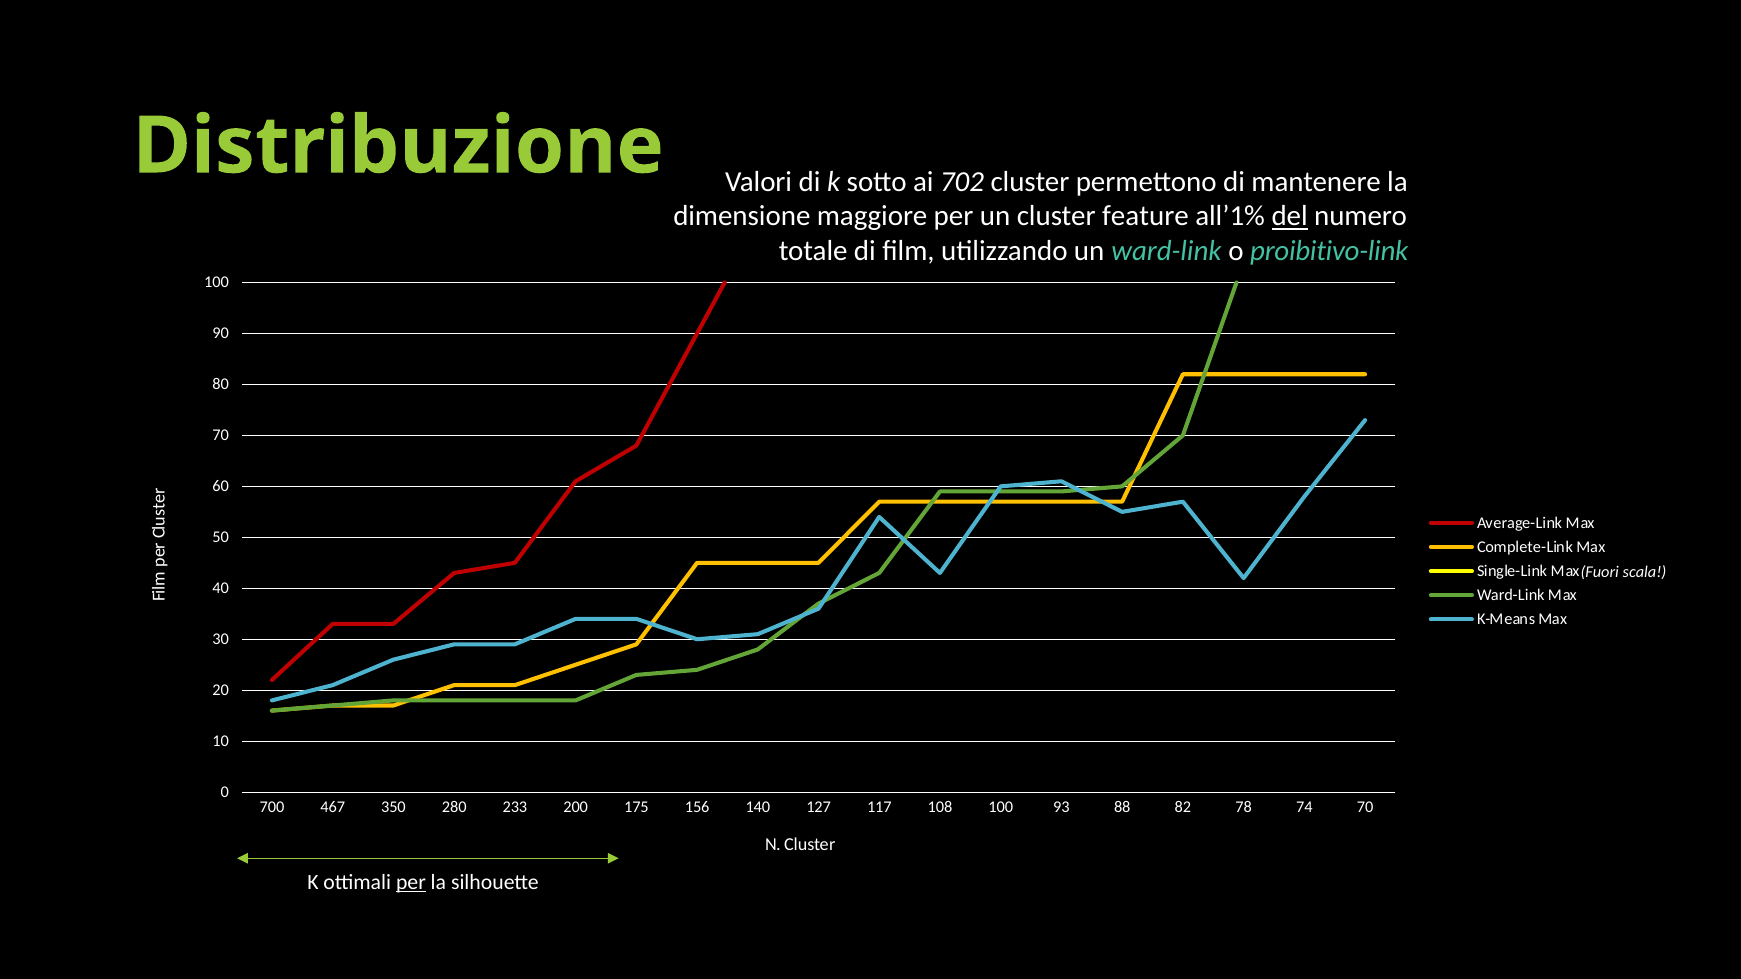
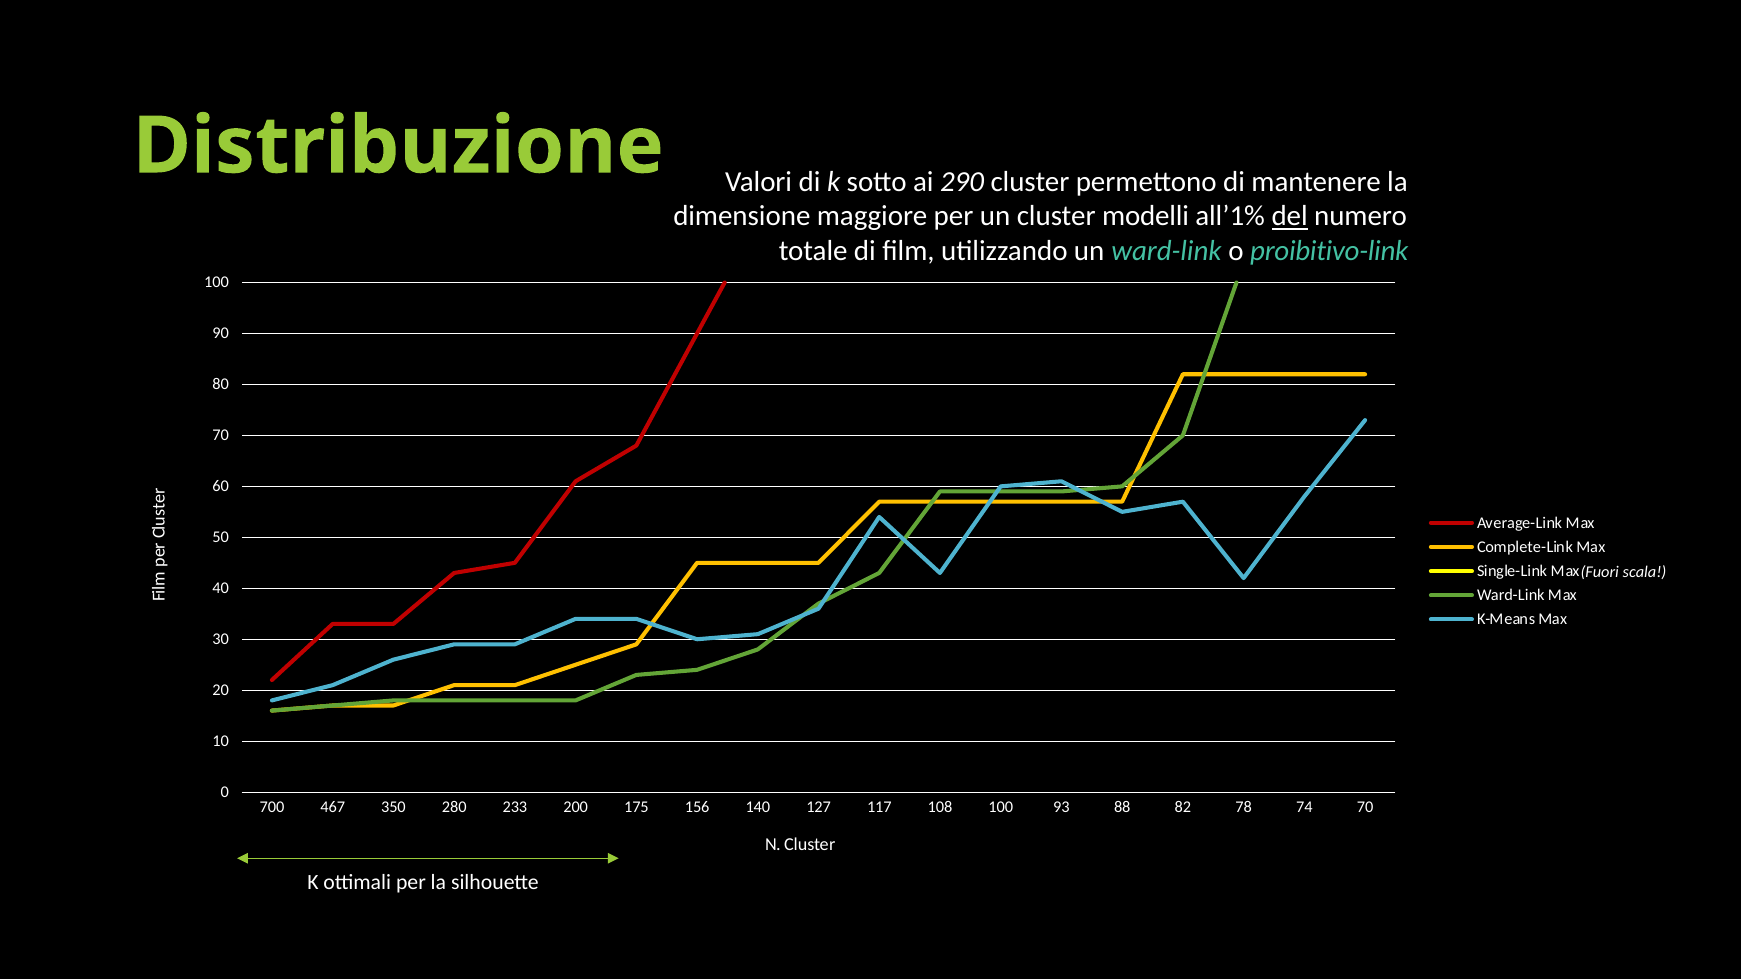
702: 702 -> 290 (962, 182)
feature: feature -> modelli (1146, 216)
per underline: present -> none (411, 883)
